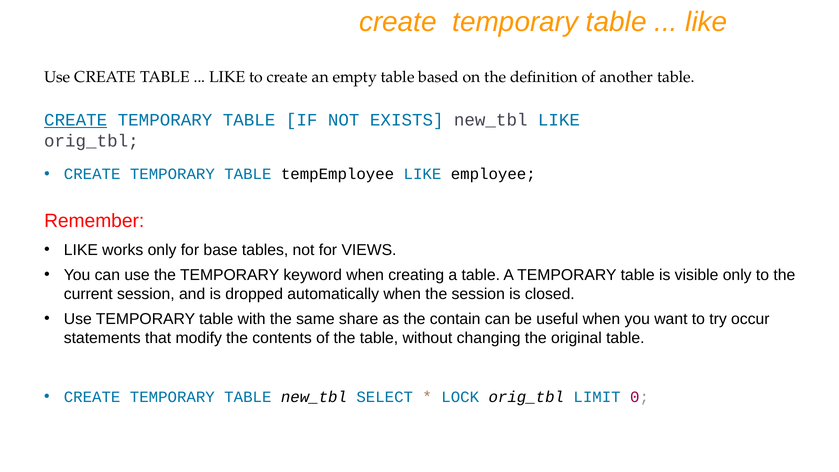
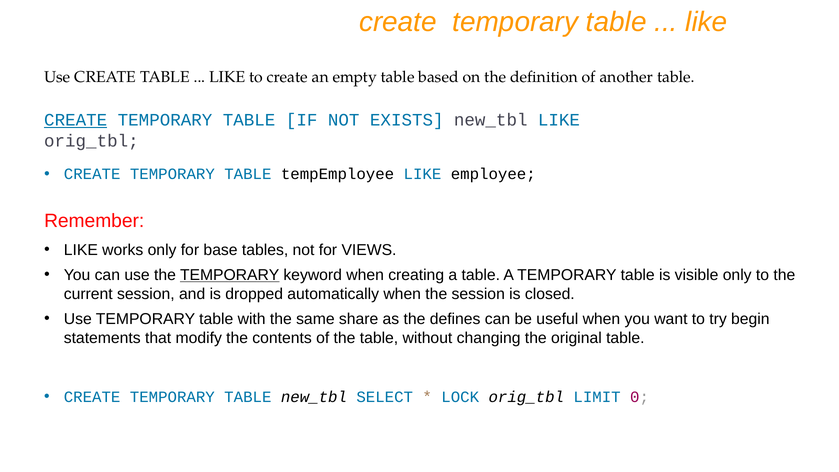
TEMPORARY underline: none -> present (230, 275)
contain: contain -> defines (455, 319)
occur: occur -> begin (750, 319)
